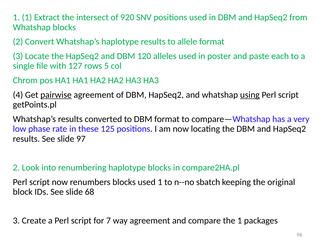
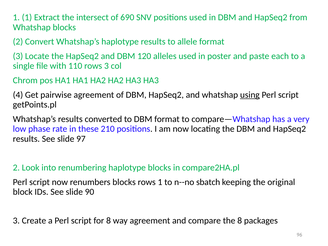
920: 920 -> 690 (127, 17)
127: 127 -> 110 (75, 66)
rows 5: 5 -> 3 (106, 66)
pairwise underline: present -> none (56, 95)
125: 125 -> 210 (108, 129)
blocks used: used -> rows (147, 182)
68: 68 -> 90 (90, 192)
for 7: 7 -> 8 (109, 221)
the 1: 1 -> 8 (240, 221)
